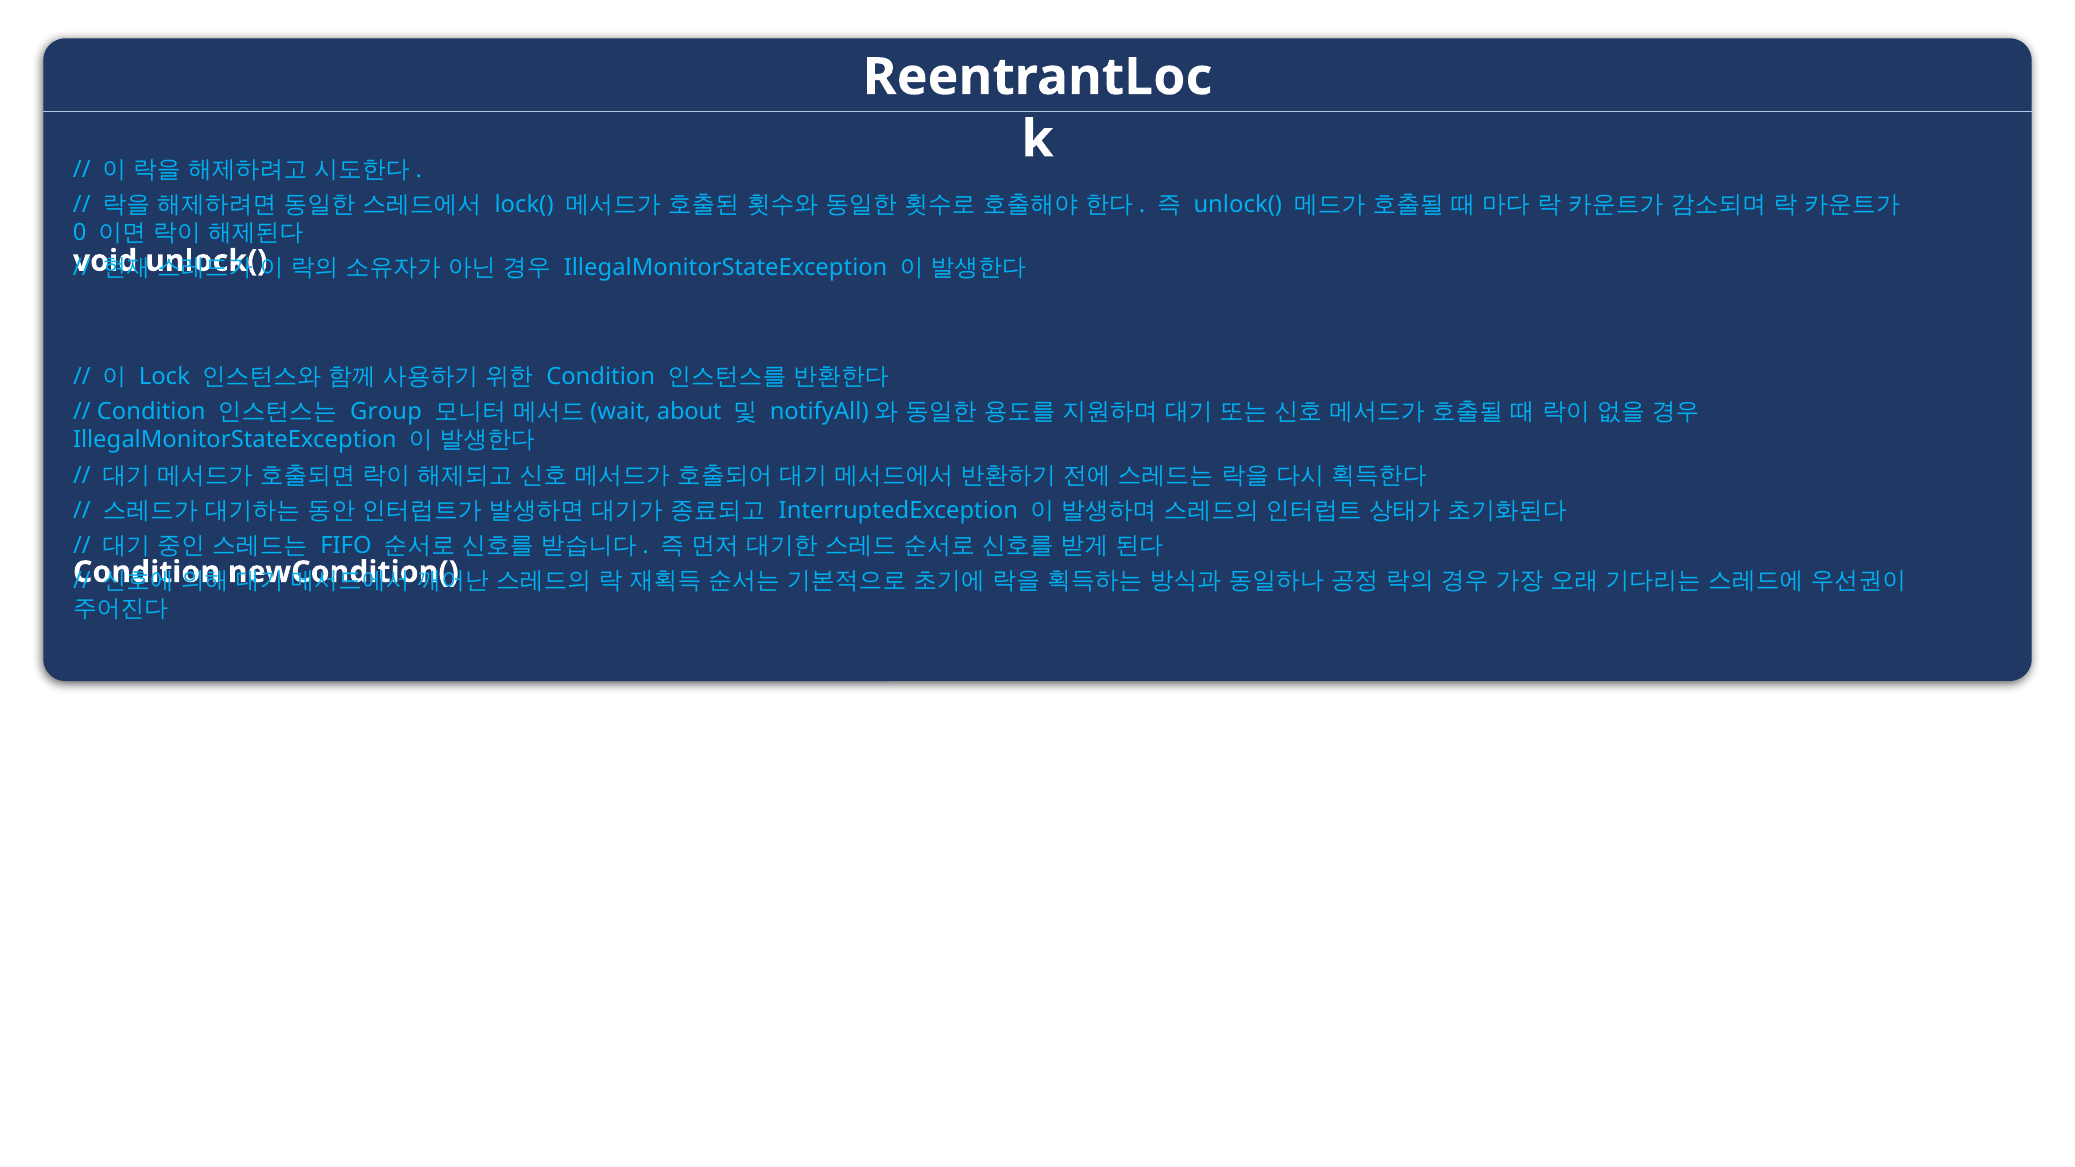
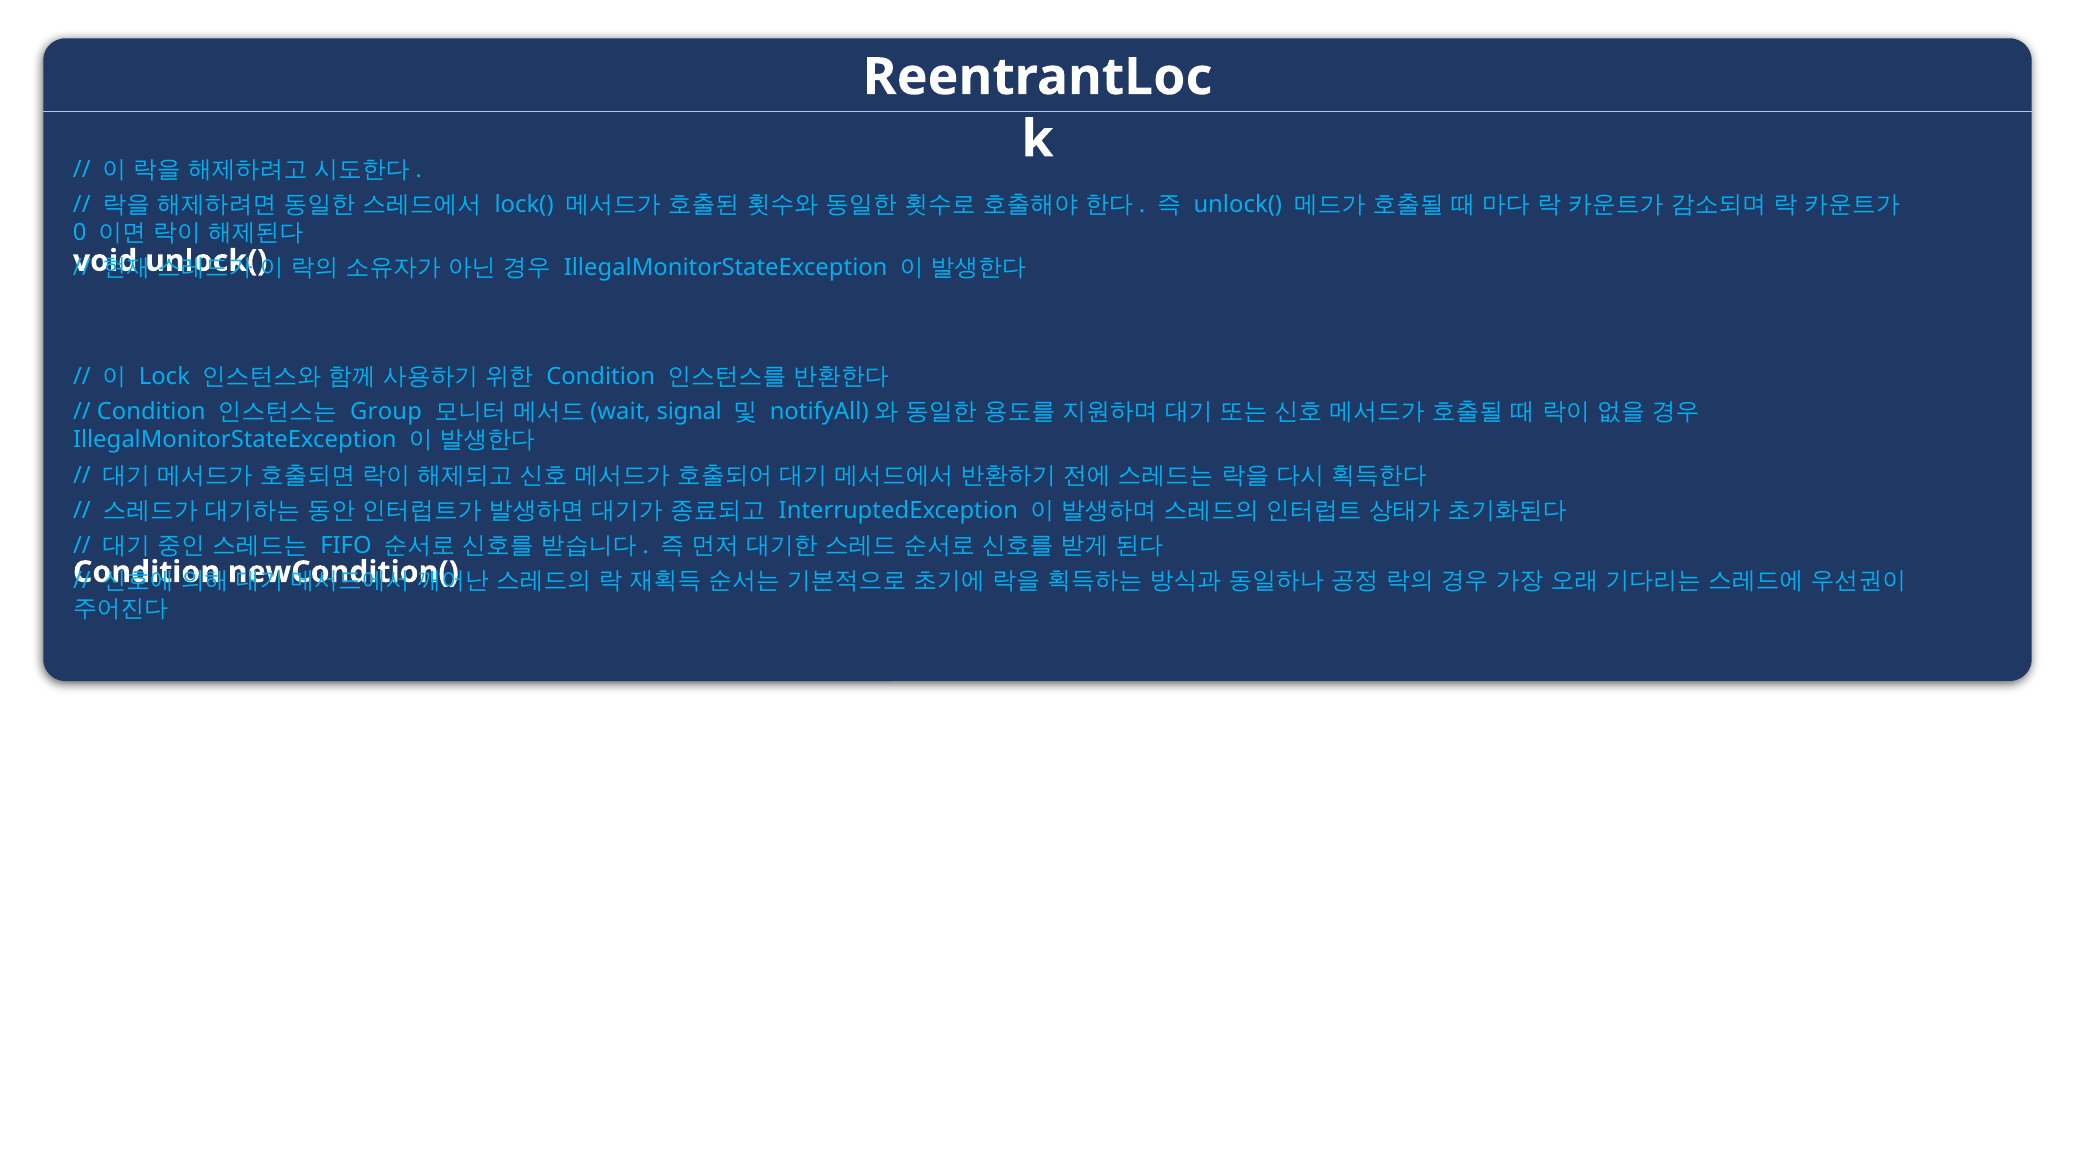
about: about -> signal (689, 412)
